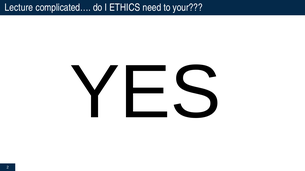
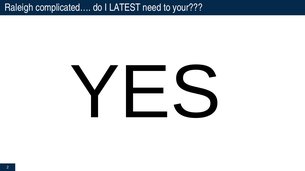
Lecture: Lecture -> Raleigh (19, 8)
ETHICS: ETHICS -> LATEST (125, 8)
